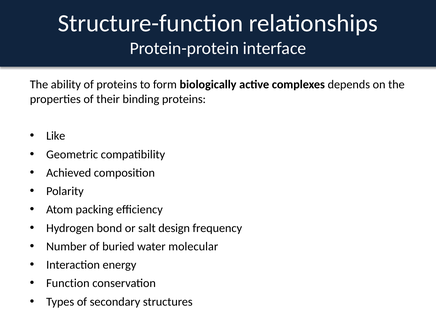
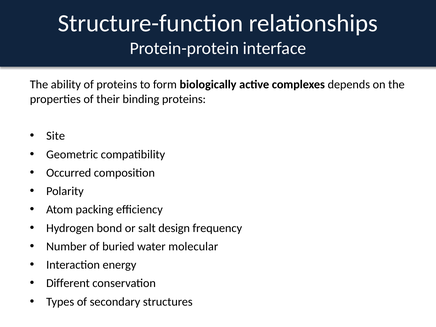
Like: Like -> Site (56, 136)
Achieved: Achieved -> Occurred (69, 173)
Function: Function -> Different (68, 283)
